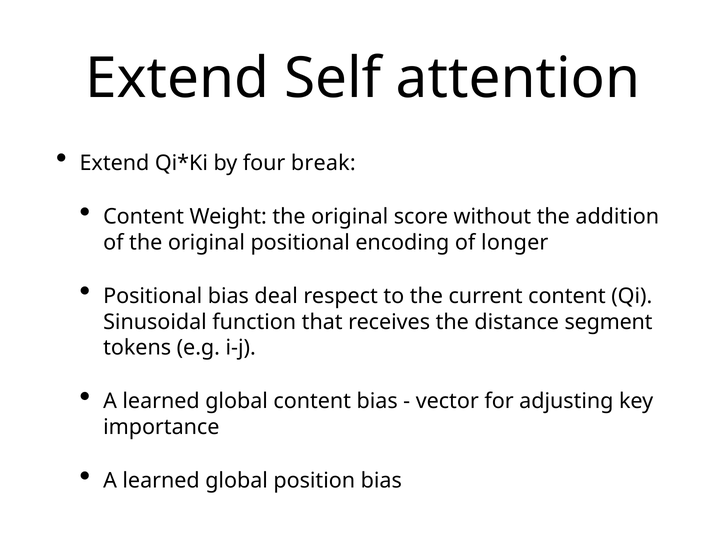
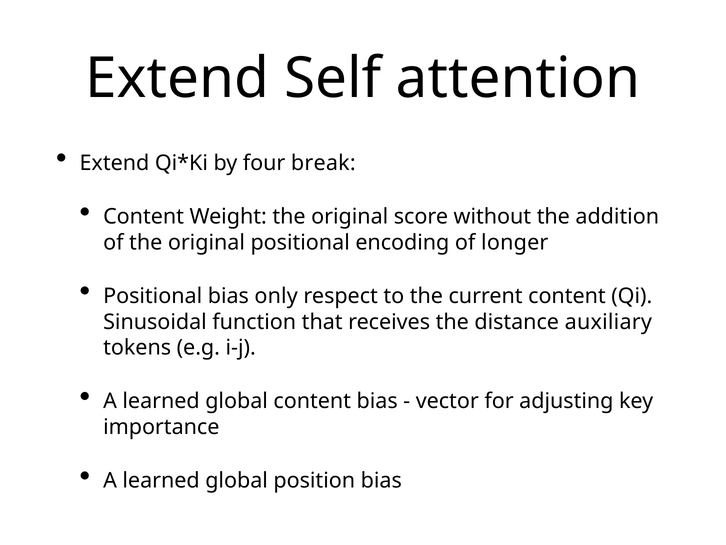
deal: deal -> only (276, 296)
segment: segment -> auxiliary (608, 322)
